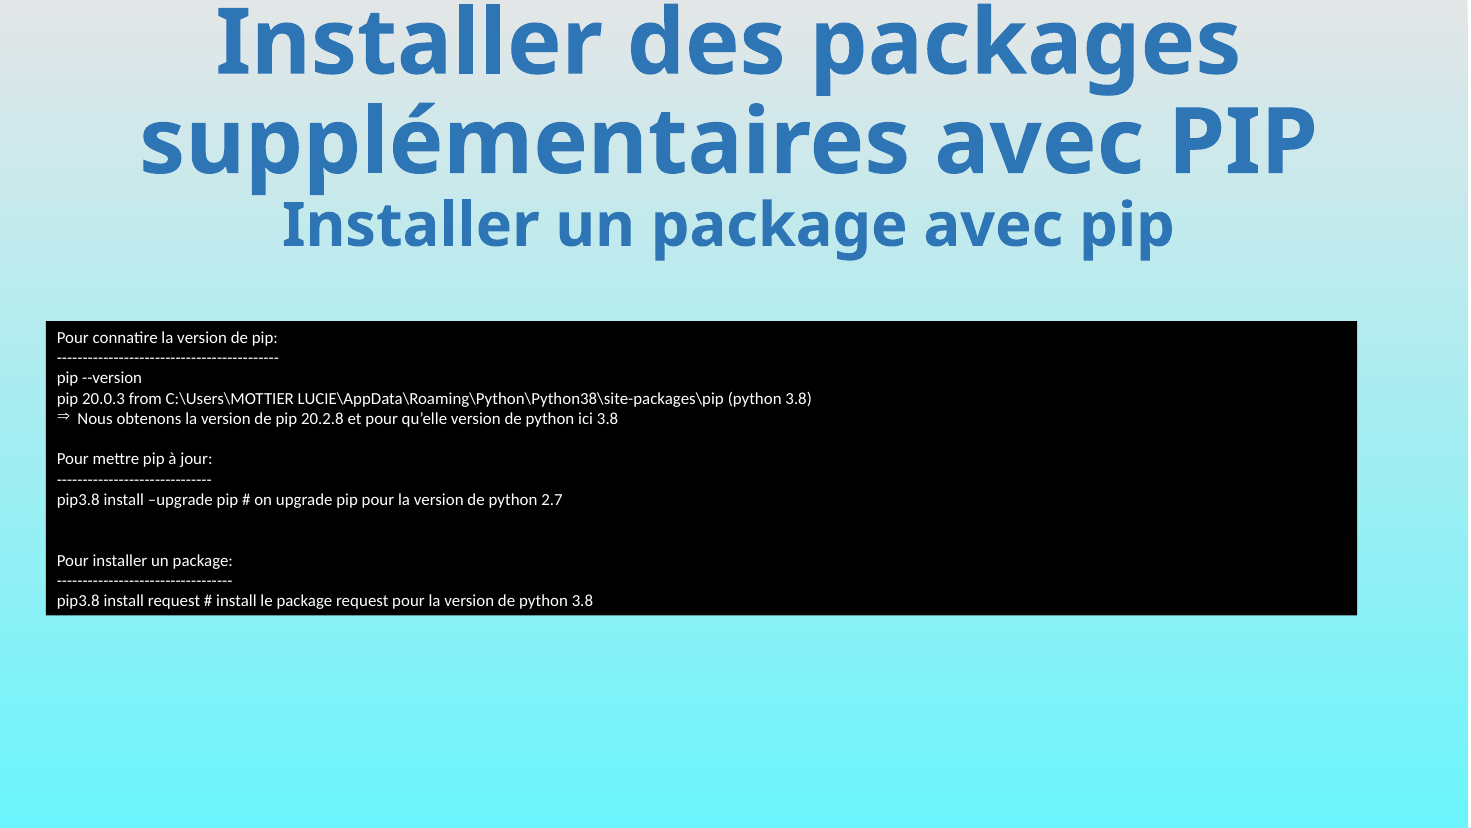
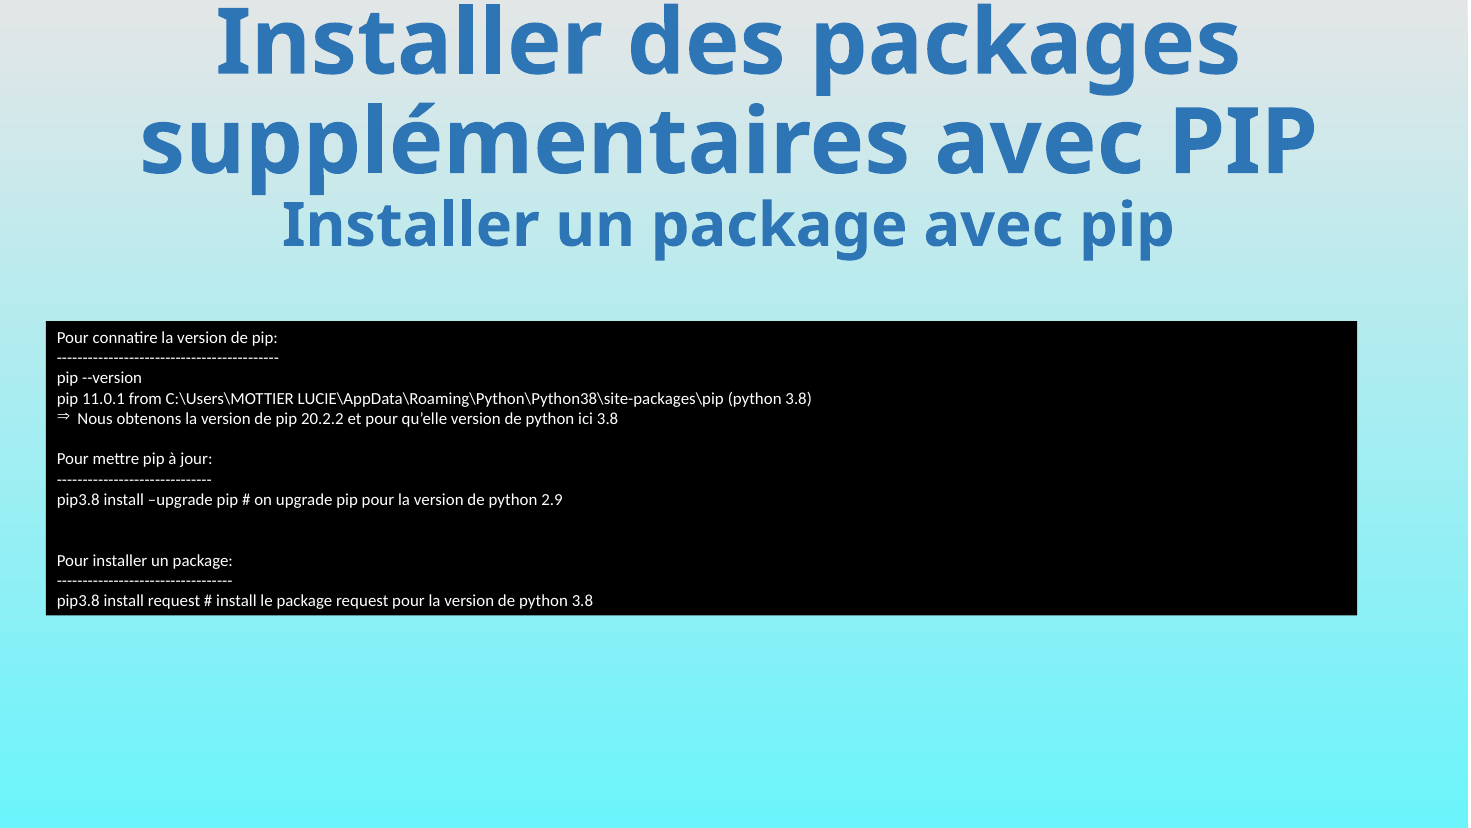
20.0.3: 20.0.3 -> 11.0.1 (103, 398)
20.2.8: 20.2.8 -> 20.2.2 (322, 419)
2.7: 2.7 -> 2.9 (552, 499)
